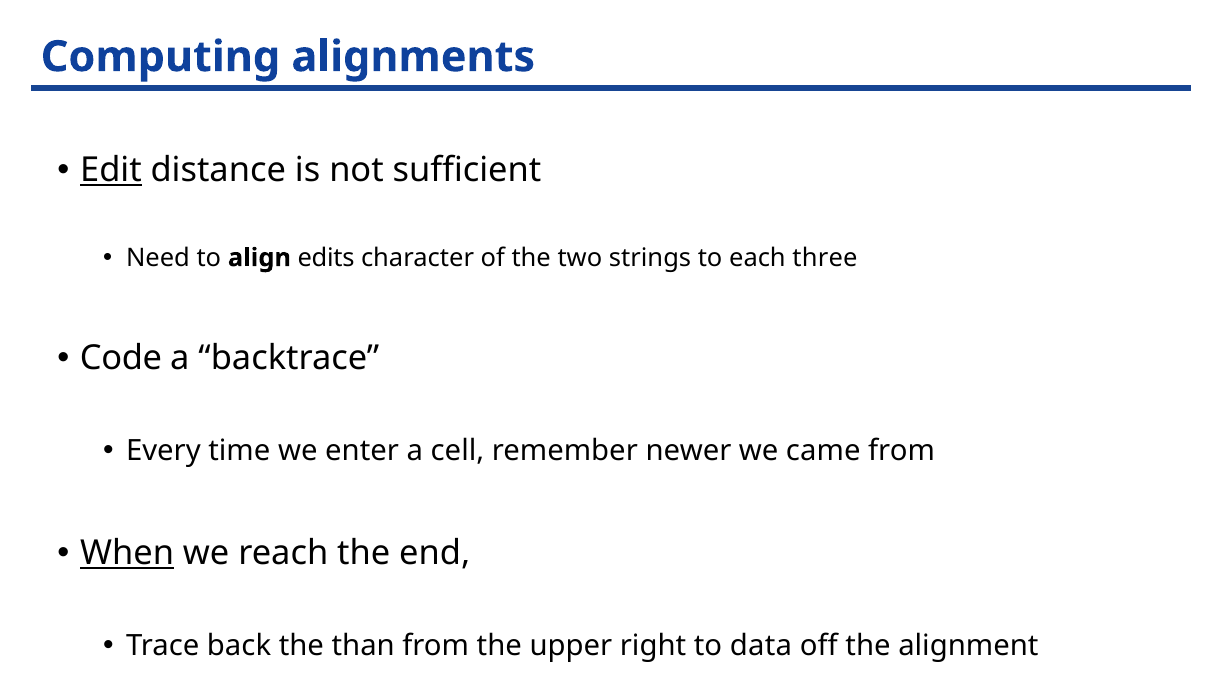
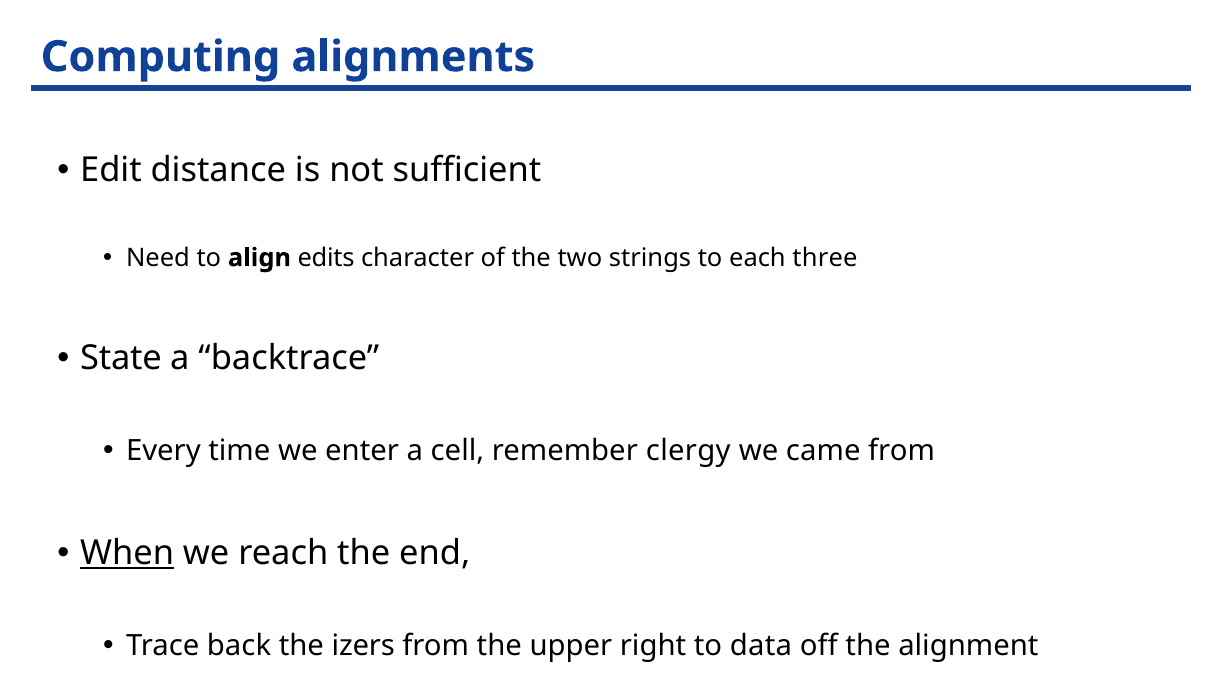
Edit underline: present -> none (111, 171)
Code: Code -> State (121, 358)
newer: newer -> clergy (688, 451)
than: than -> izers (363, 646)
